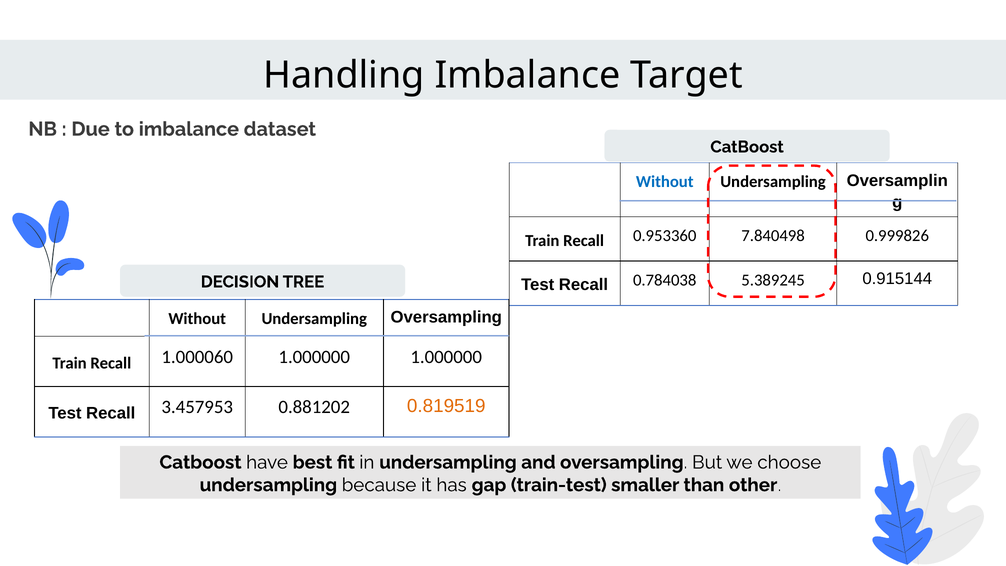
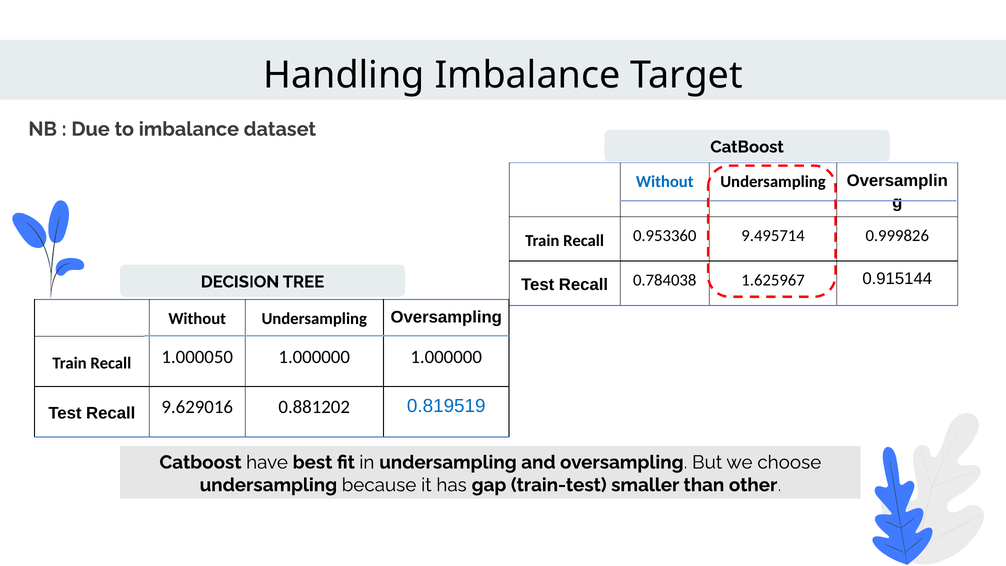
7.840498: 7.840498 -> 9.495714 (773, 236)
5.389245: 5.389245 -> 1.625967 (773, 280)
1.000060: 1.000060 -> 1.000050 (197, 357)
3.457953: 3.457953 -> 9.629016 (197, 407)
0.819519 colour: orange -> blue (446, 406)
